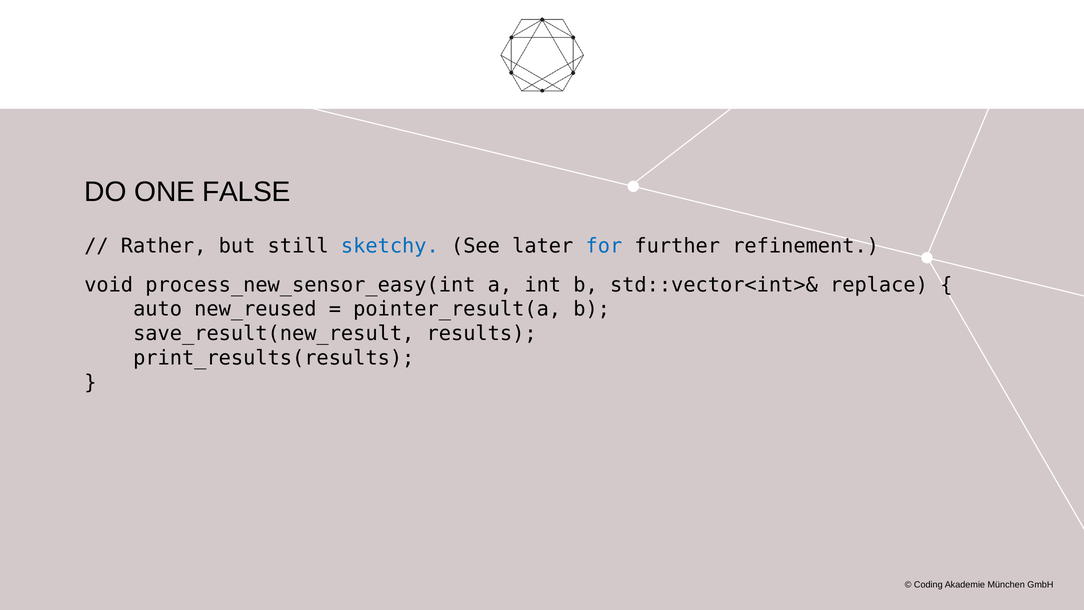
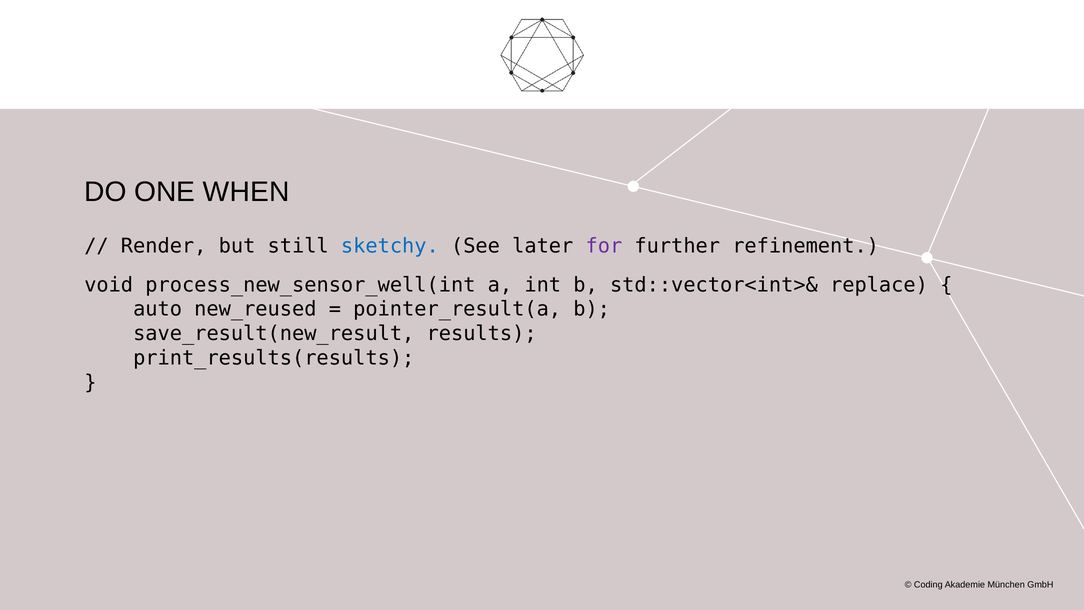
FALSE: FALSE -> WHEN (246, 192)
Rather: Rather -> Render (164, 246)
for colour: blue -> purple (604, 246)
process_new_sensor_easy(int: process_new_sensor_easy(int -> process_new_sensor_well(int (310, 285)
